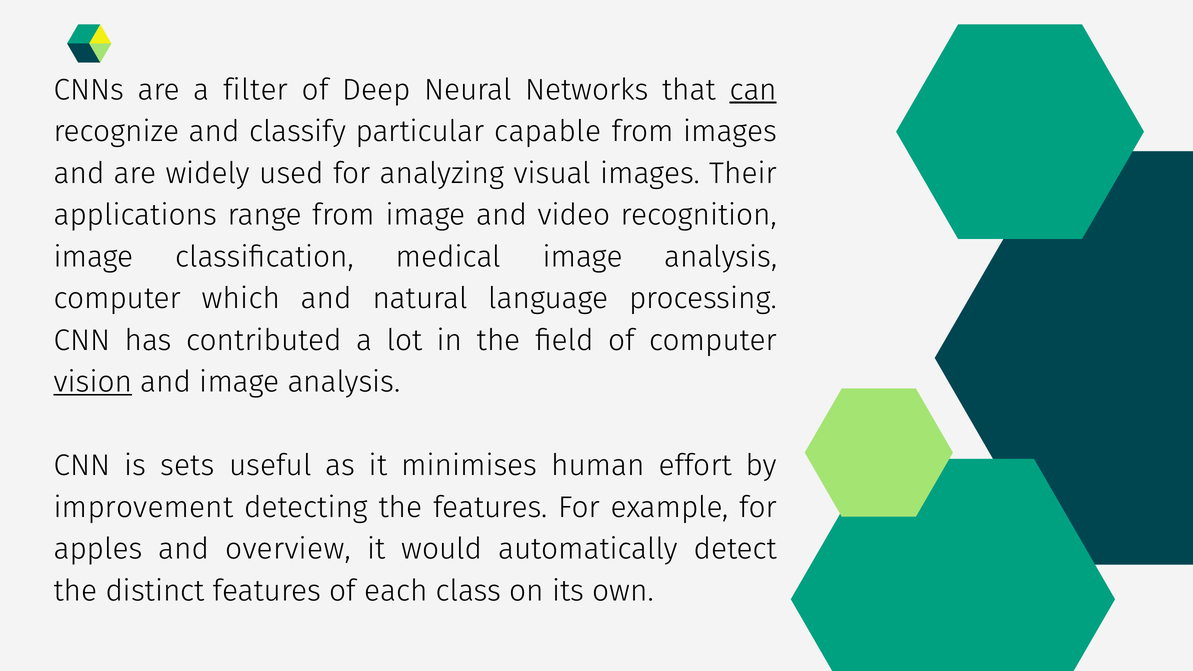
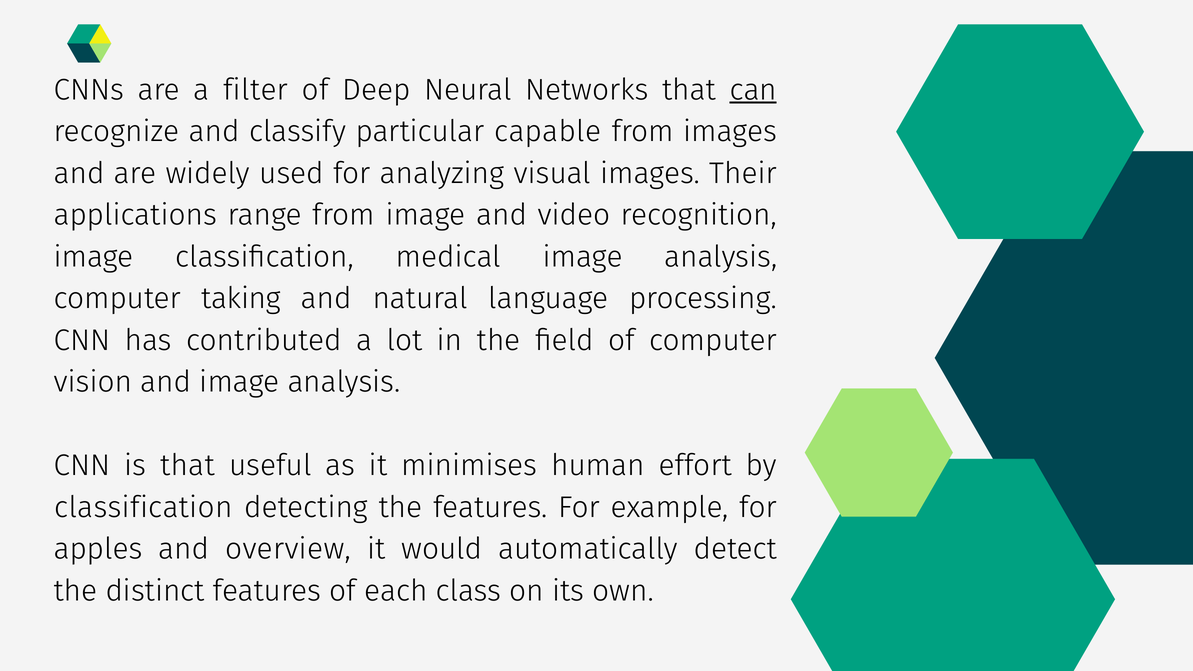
which: which -> taking (241, 298)
vision underline: present -> none (93, 382)
is sets: sets -> that (187, 465)
improvement: improvement -> classification (143, 507)
